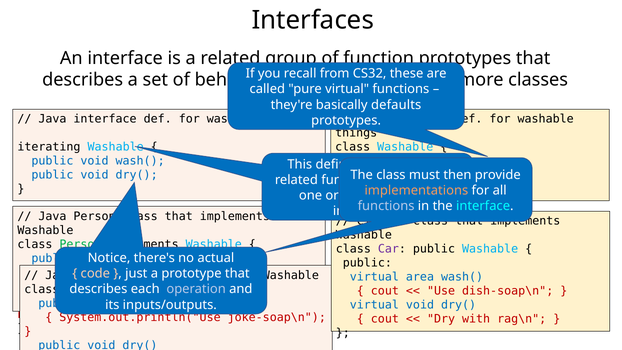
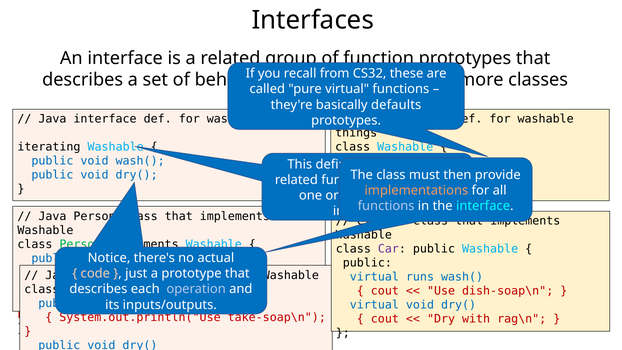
area: area -> runs (420, 277)
joke-soap\n: joke-soap\n -> take-soap\n (277, 317)
